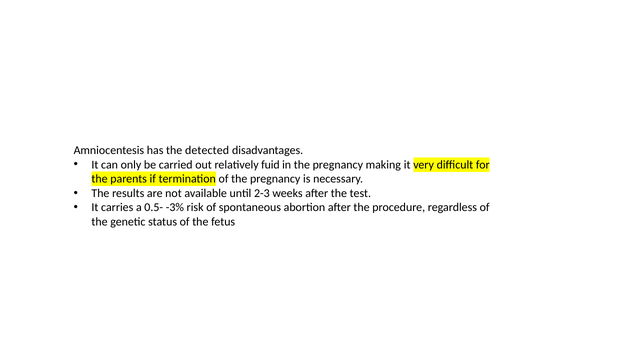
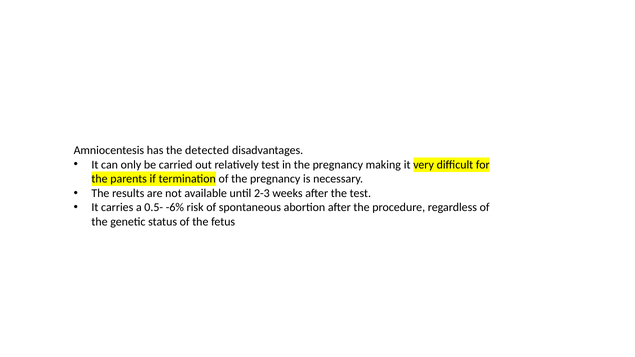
relatively fuid: fuid -> test (270, 165)
-3%: -3% -> -6% (175, 208)
